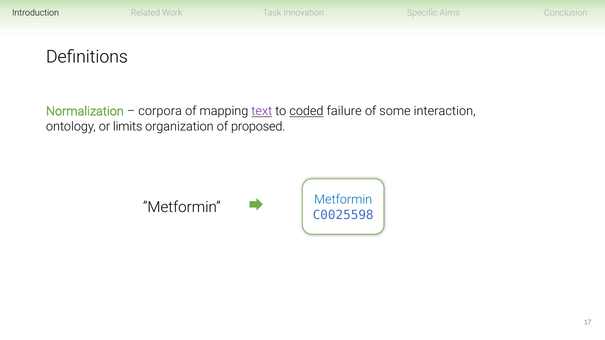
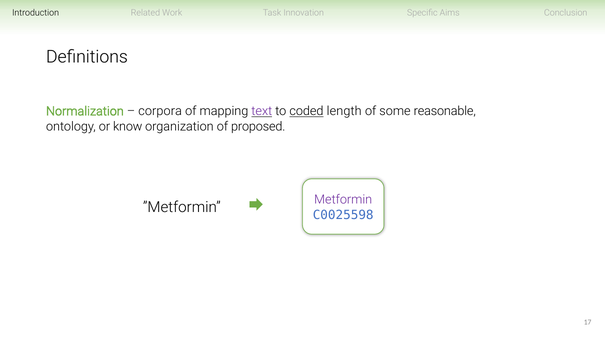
failure: failure -> length (344, 111)
interaction: interaction -> reasonable (445, 111)
limits: limits -> know (128, 126)
Metformin colour: blue -> purple (343, 200)
